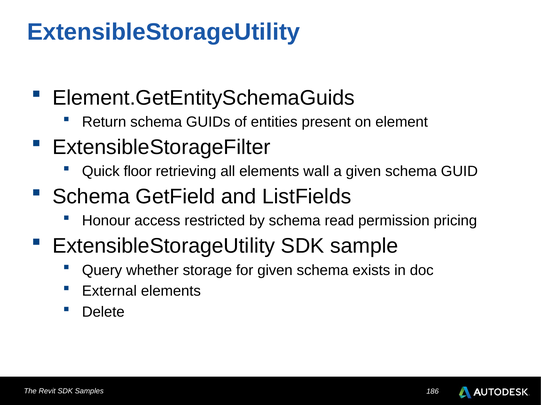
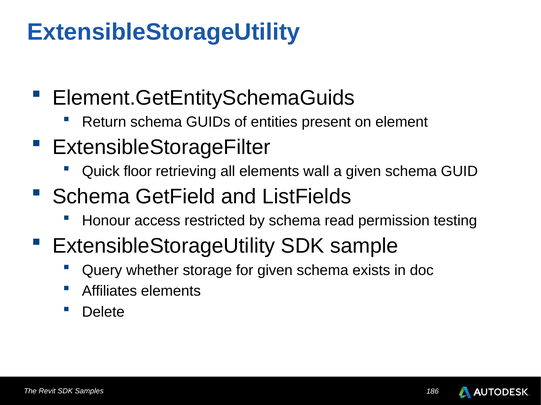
pricing: pricing -> testing (455, 221)
External: External -> Affiliates (109, 292)
